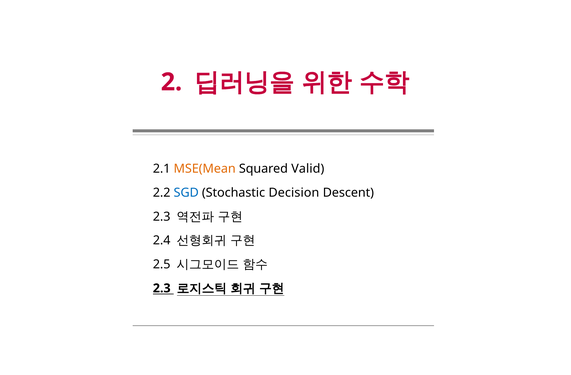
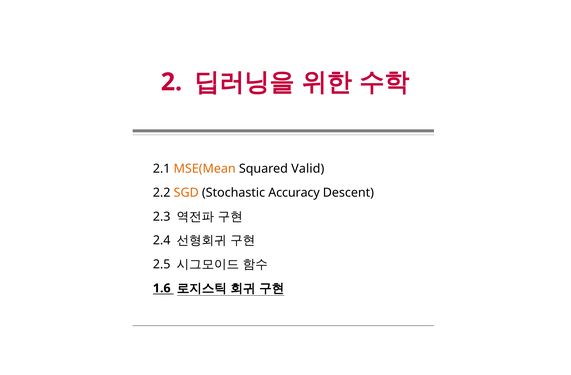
SGD colour: blue -> orange (186, 193)
Decision: Decision -> Accuracy (294, 193)
2.3: 2.3 -> 1.6 (162, 288)
